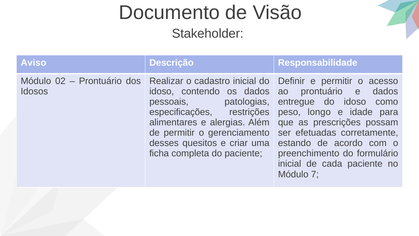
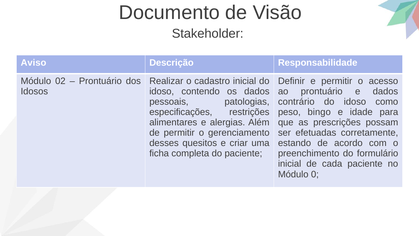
entregue: entregue -> contrário (296, 102)
longo: longo -> bingo (319, 112)
7: 7 -> 0 (315, 174)
